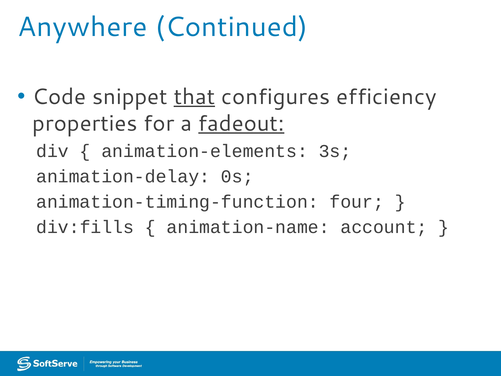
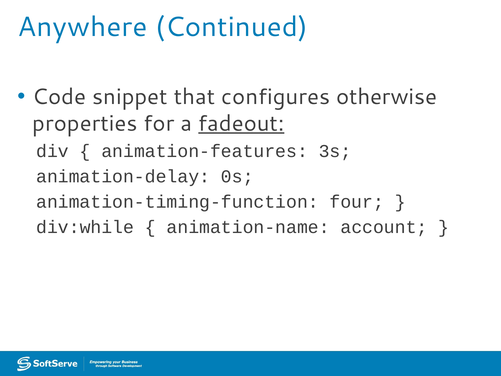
that underline: present -> none (194, 97)
efficiency: efficiency -> otherwise (387, 97)
animation-elements: animation-elements -> animation-features (205, 151)
div:fills: div:fills -> div:while (85, 227)
